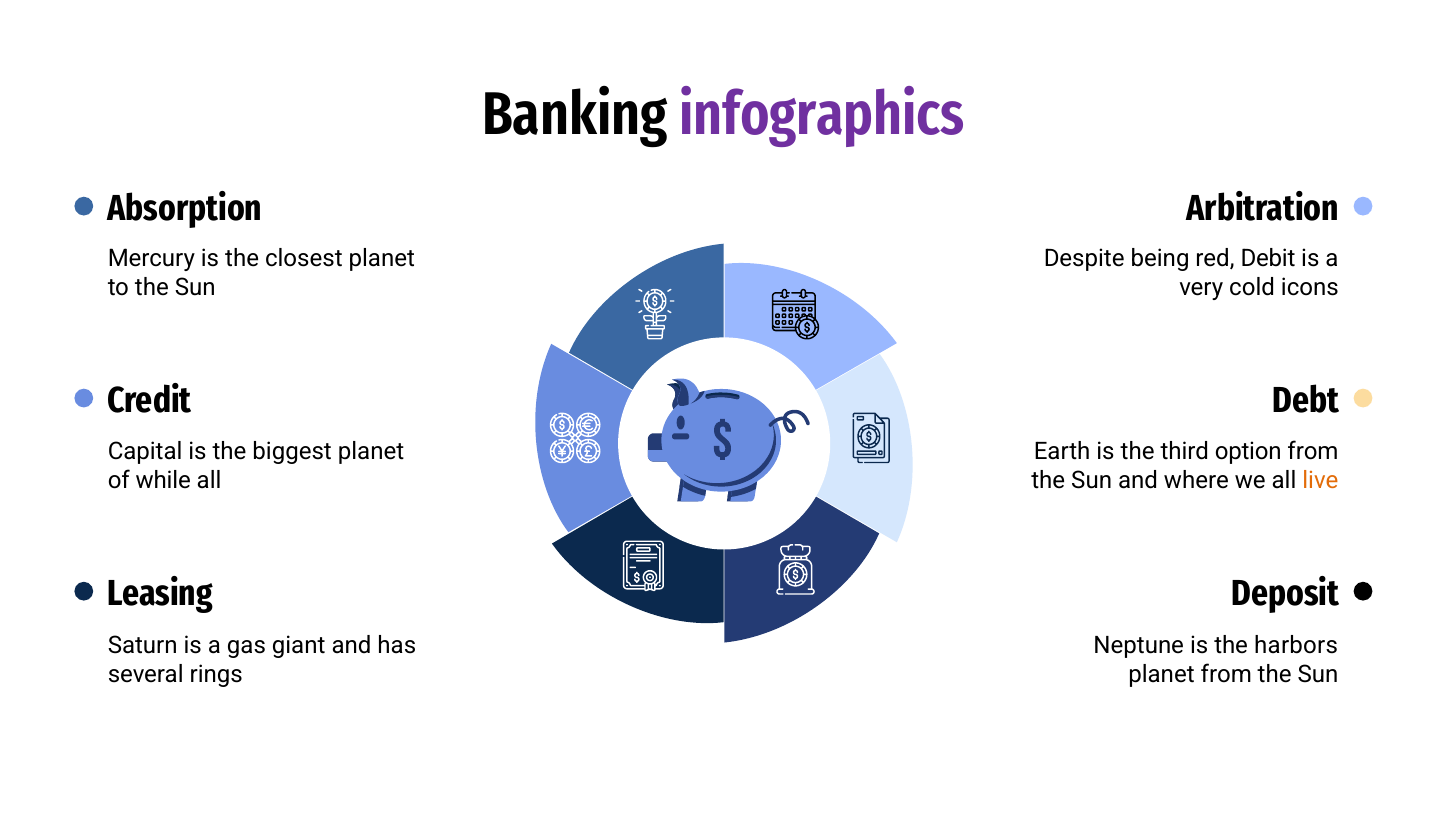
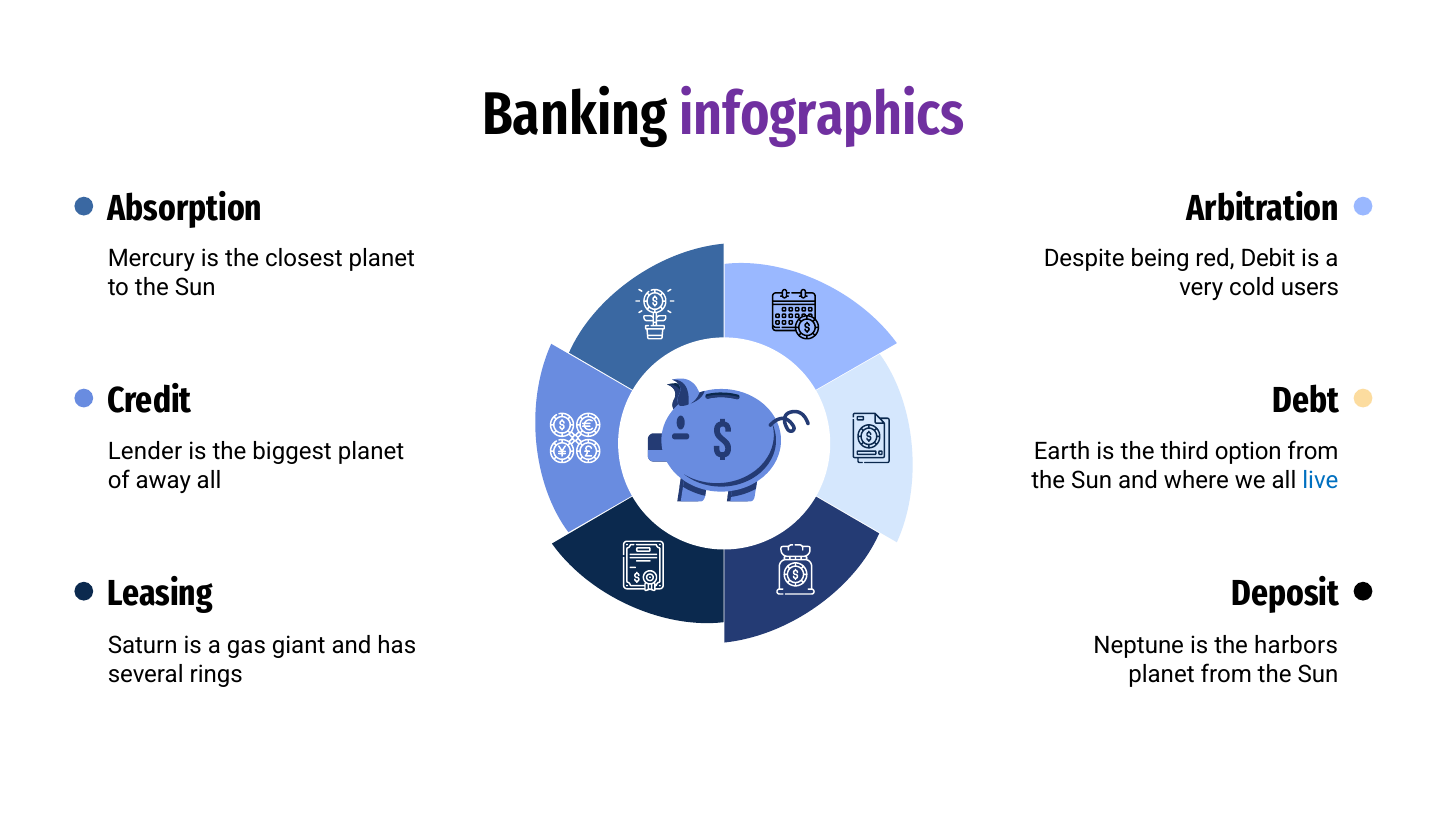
icons: icons -> users (1310, 288)
Capital: Capital -> Lender (145, 452)
while: while -> away (163, 481)
live colour: orange -> blue (1320, 481)
